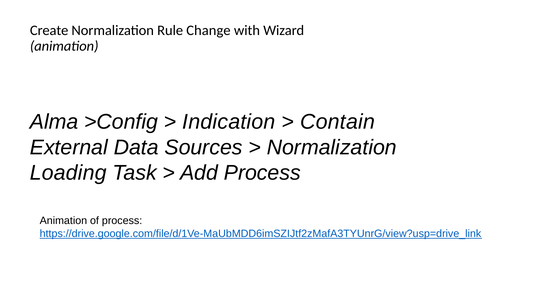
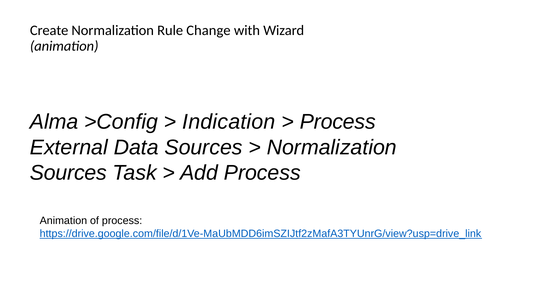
Contain: Contain -> Process (338, 122)
Loading: Loading -> Sources (68, 173)
